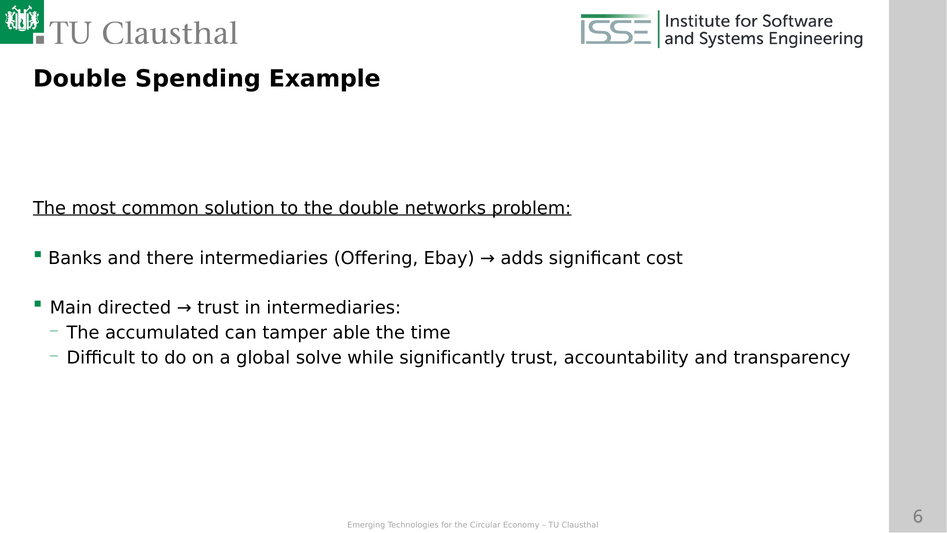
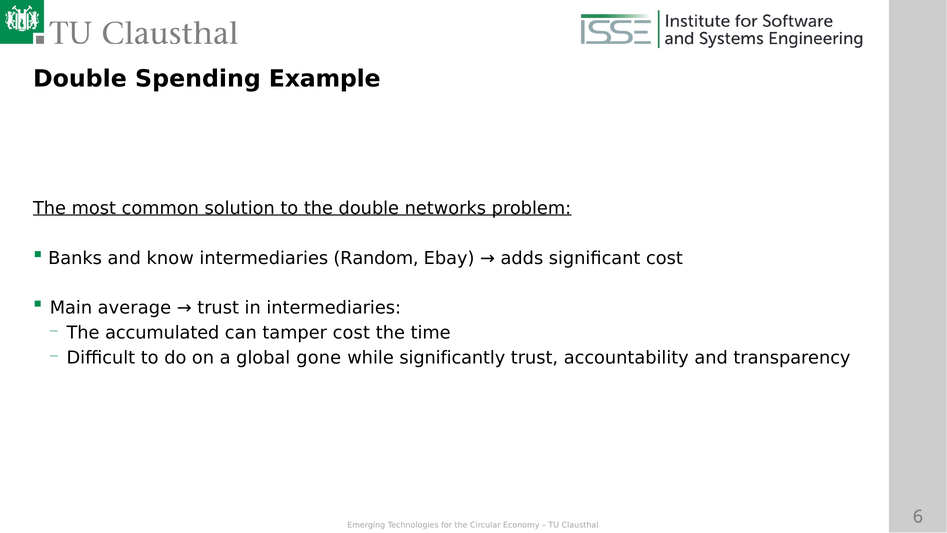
there: there -> know (170, 258)
Offering: Offering -> Random (376, 258)
directed: directed -> average (134, 308)
tamper able: able -> cost (351, 333)
solve: solve -> gone (319, 357)
